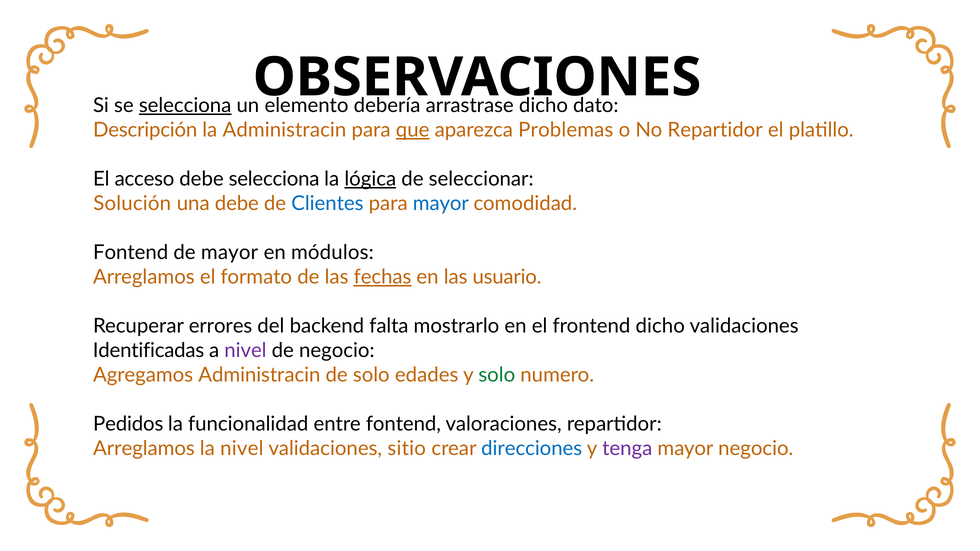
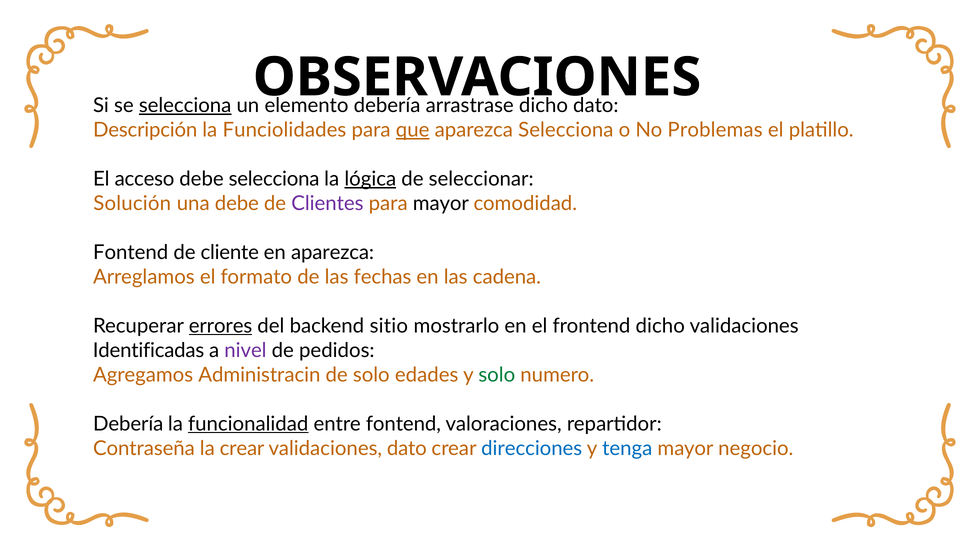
la Administracin: Administracin -> Funciolidades (284, 130)
aparezca Problemas: Problemas -> Selecciona (566, 130)
No Repartidor: Repartidor -> Problemas (715, 130)
Clientes colour: blue -> purple (327, 204)
mayor colour: blue -> black (441, 204)
de mayor: mayor -> cliente (230, 253)
en módulos: módulos -> aparezca (333, 253)
fechas underline: present -> none (383, 277)
usuario: usuario -> cadena (507, 277)
errores underline: none -> present (221, 326)
falta: falta -> sitio (389, 326)
de negocio: negocio -> pedidos (337, 351)
Pedidos: Pedidos -> Debería (128, 424)
funcionalidad underline: none -> present (248, 424)
Arreglamos: Arreglamos -> Contraseña (144, 449)
la nivel: nivel -> crear (242, 449)
validaciones sitio: sitio -> dato (407, 449)
tenga colour: purple -> blue (627, 449)
